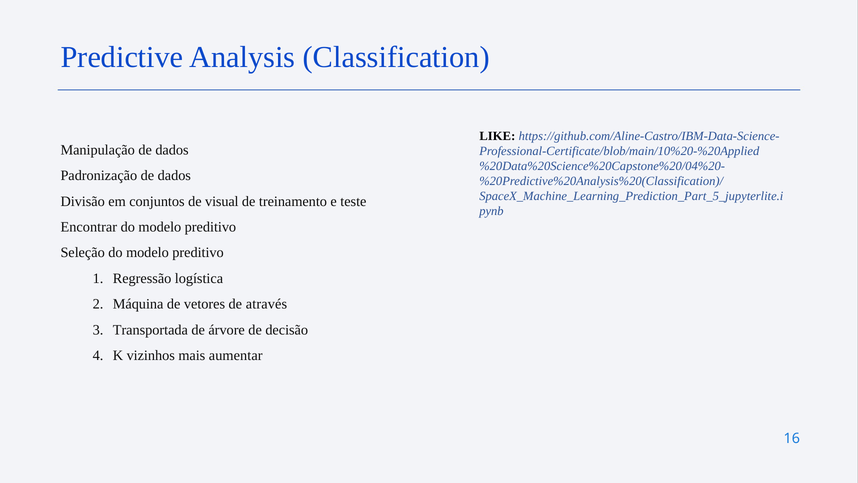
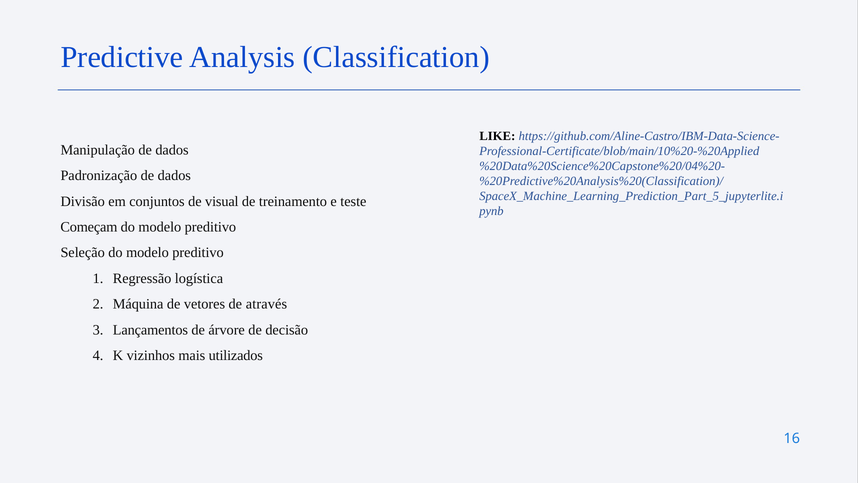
Encontrar: Encontrar -> Começam (89, 227)
Transportada: Transportada -> Lançamentos (150, 330)
aumentar: aumentar -> utilizados (236, 355)
